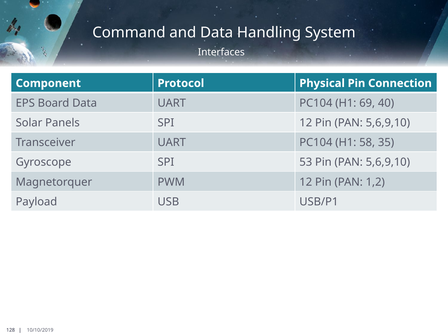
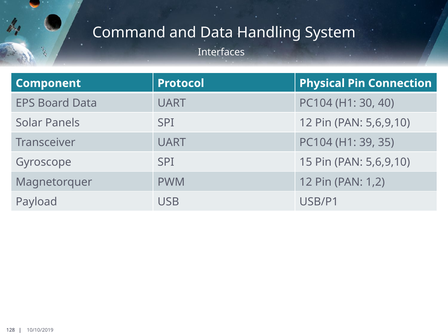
69: 69 -> 30 (367, 103)
58: 58 -> 39 (367, 143)
53: 53 -> 15 (306, 162)
